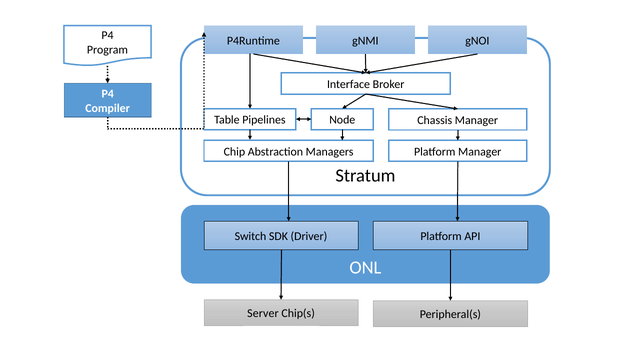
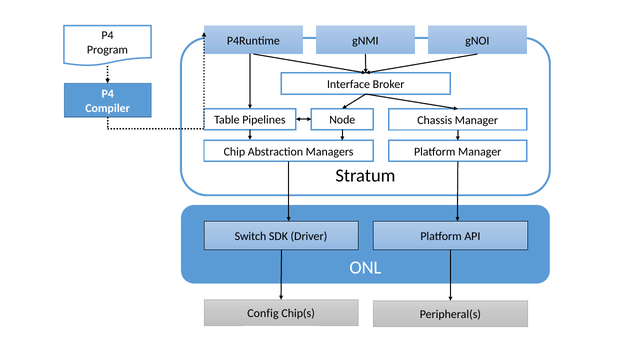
Server: Server -> Config (263, 313)
